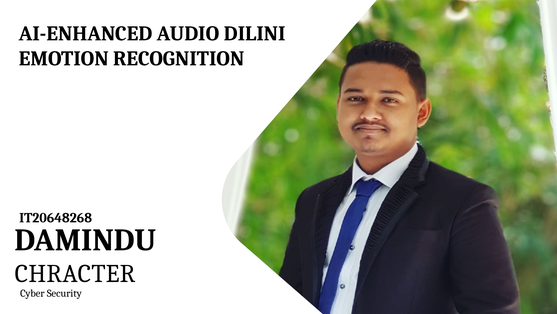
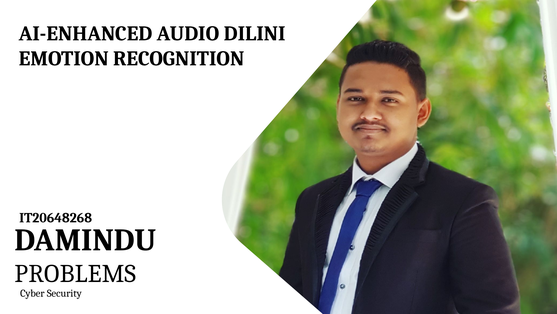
CHRACTER: CHRACTER -> PROBLEMS (75, 273)
